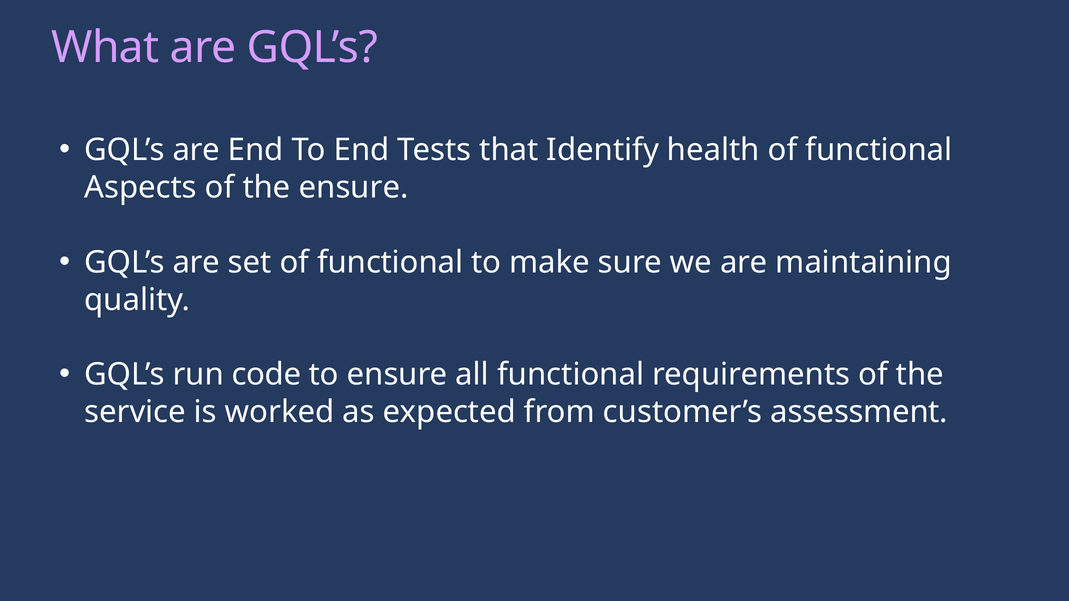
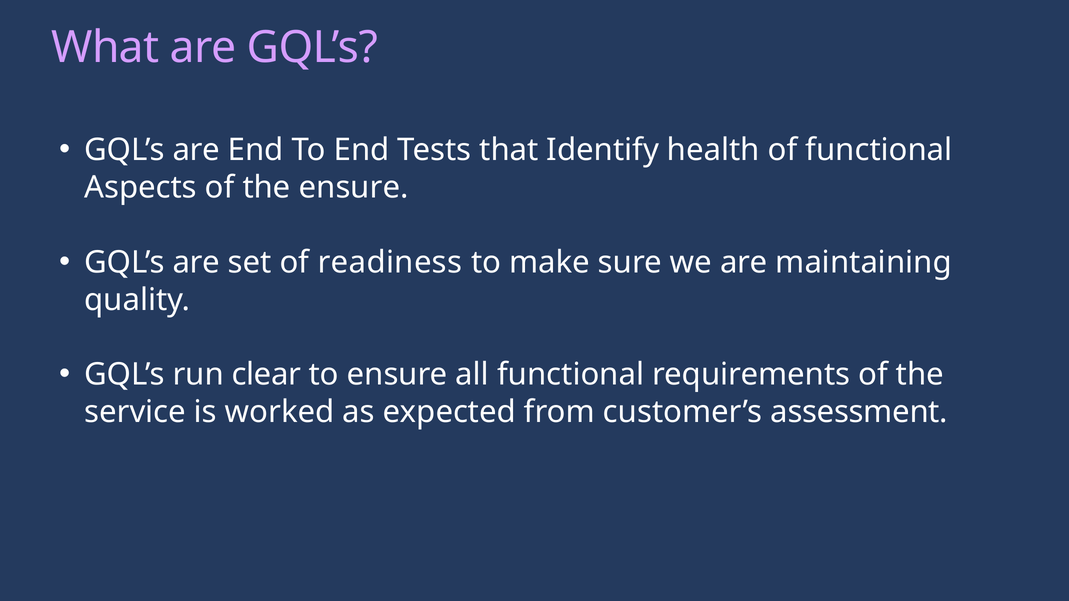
set of functional: functional -> readiness (390, 263)
code: code -> clear (266, 375)
